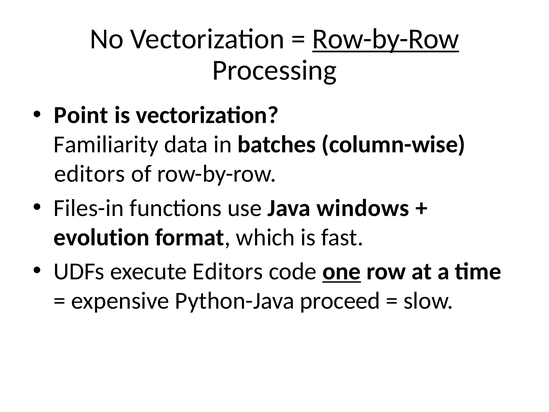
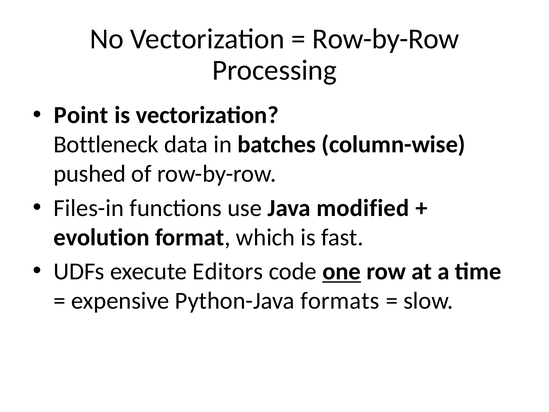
Row-by-Row underline: present -> none (386, 39)
Familiarity: Familiarity -> Bottleneck (106, 144)
editors: editors -> pushed (90, 174)
windows: windows -> modified (363, 208)
proceed: proceed -> formats (340, 301)
